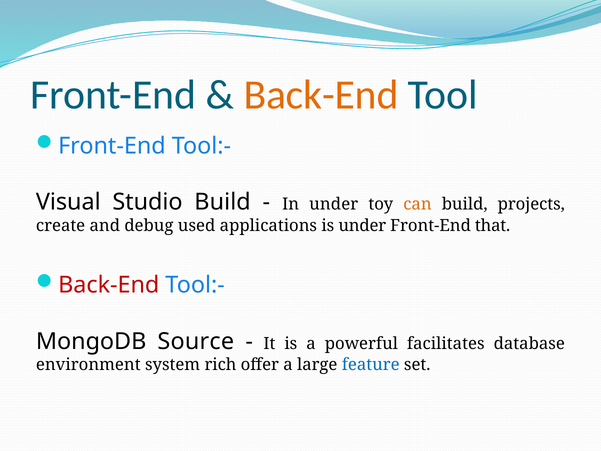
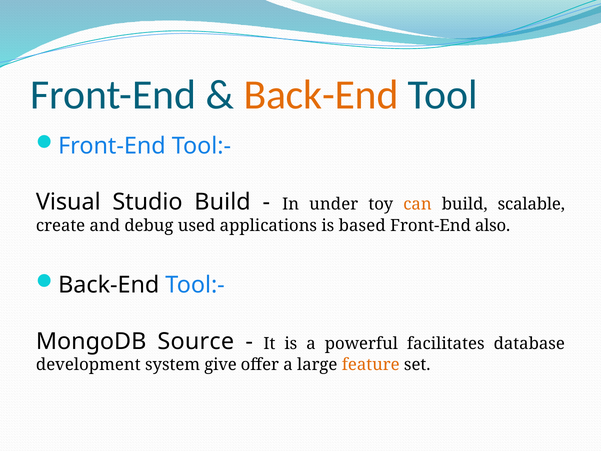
projects: projects -> scalable (531, 204)
is under: under -> based (362, 225)
that: that -> also (493, 225)
Back-End colour: red -> black (109, 285)
environment: environment -> development (88, 365)
rich: rich -> give (221, 365)
feature colour: blue -> orange (371, 365)
